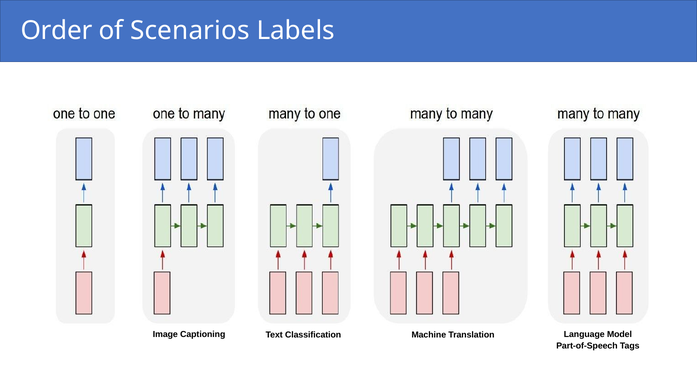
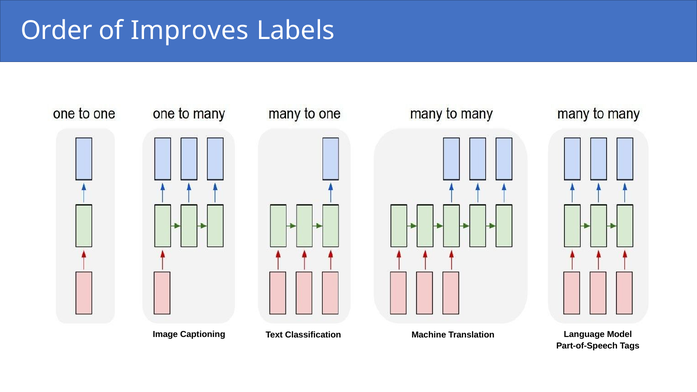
Scenarios: Scenarios -> Improves (190, 31)
